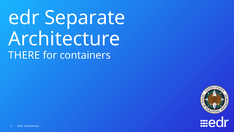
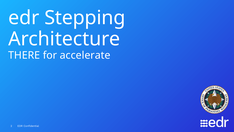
Separate: Separate -> Stepping (85, 18)
containers: containers -> accelerate (85, 55)
